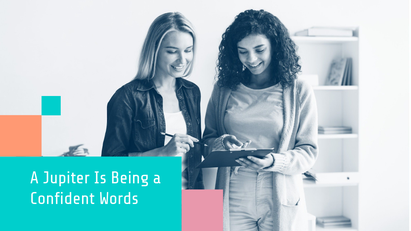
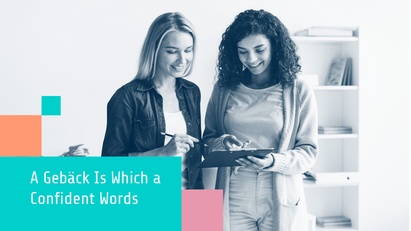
Jupiter: Jupiter -> Gebäck (67, 178)
Being: Being -> Which (130, 178)
